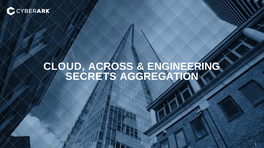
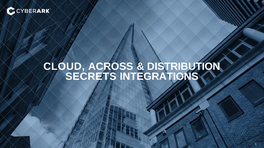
ENGINEERING: ENGINEERING -> DISTRIBUTION (184, 67)
AGGREGATION: AGGREGATION -> INTEGRATIONS (159, 77)
